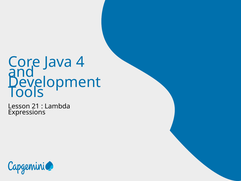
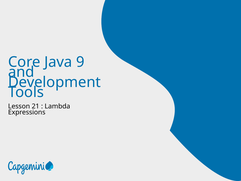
4: 4 -> 9 (80, 62)
